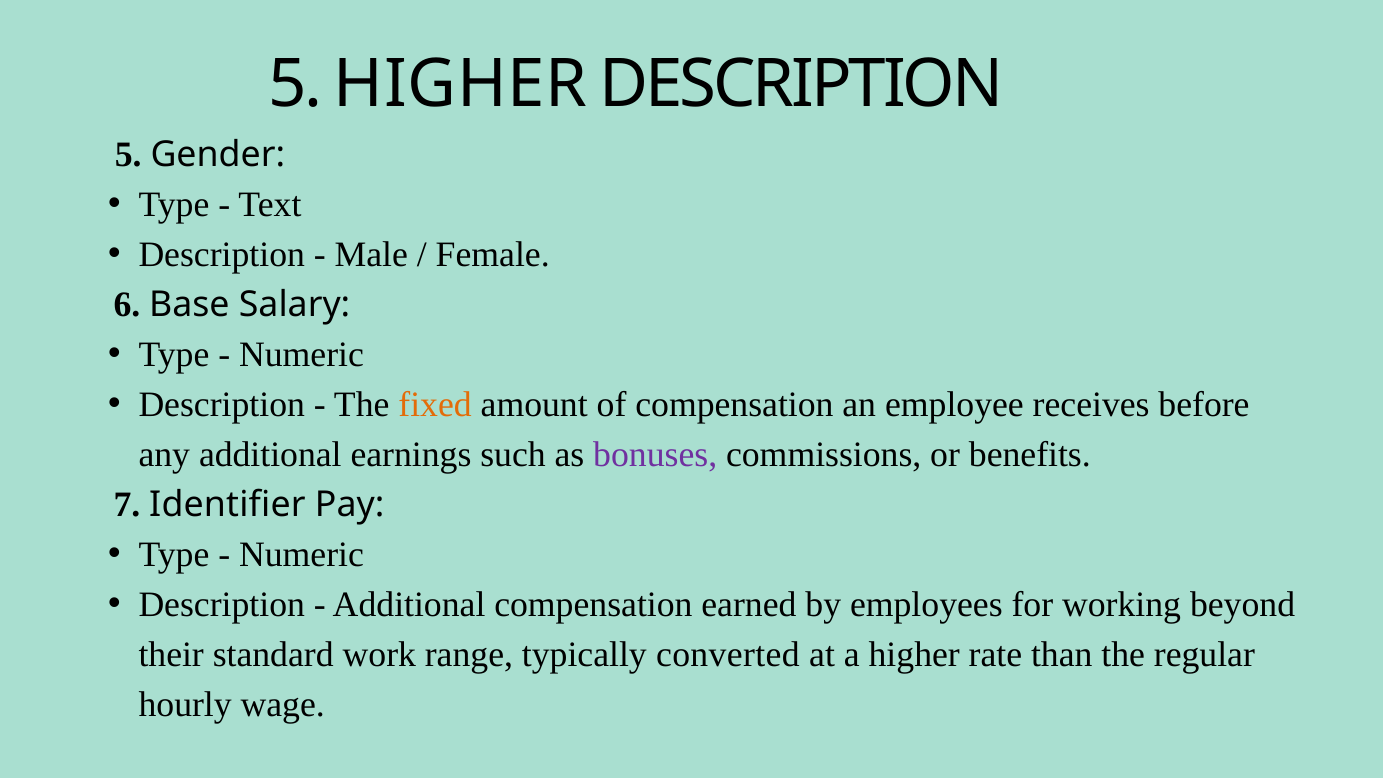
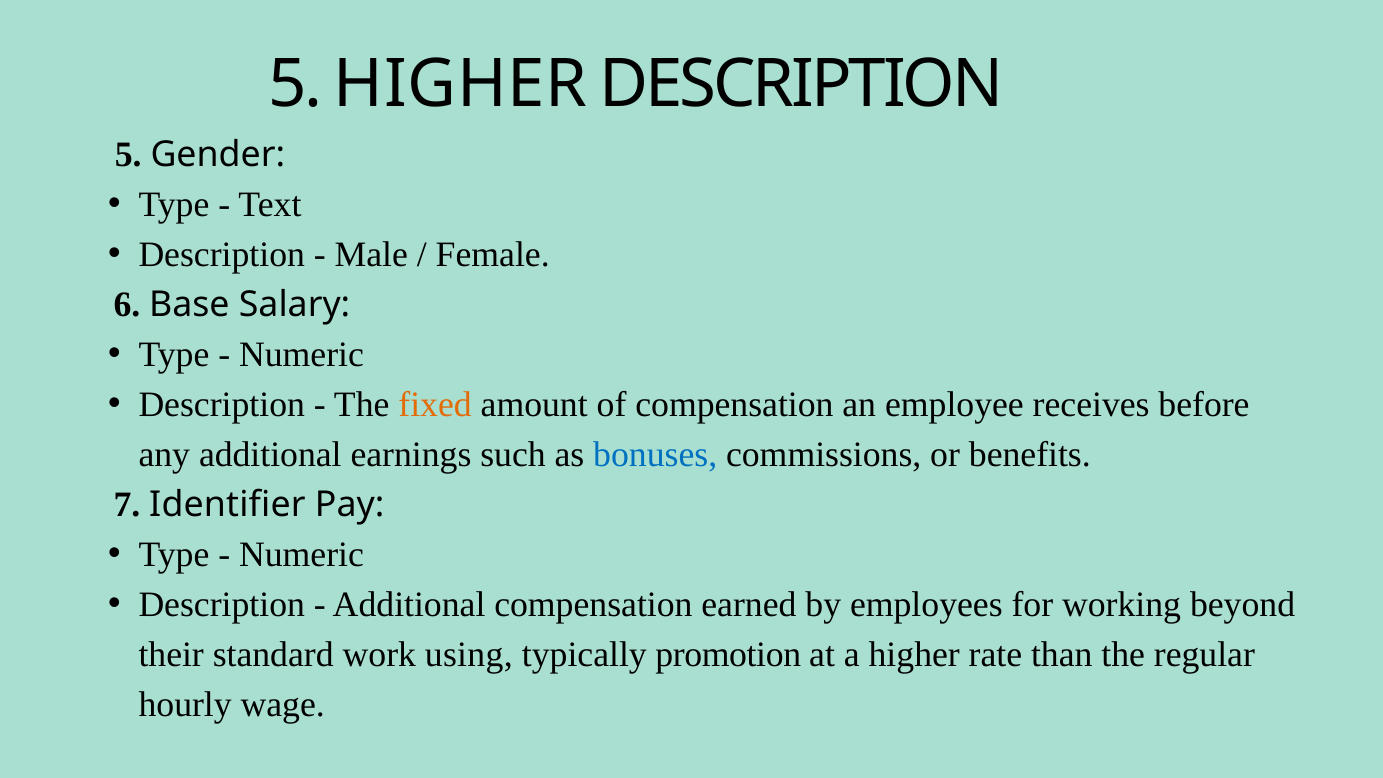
bonuses colour: purple -> blue (655, 454)
range: range -> using (469, 654)
converted: converted -> promotion (728, 654)
